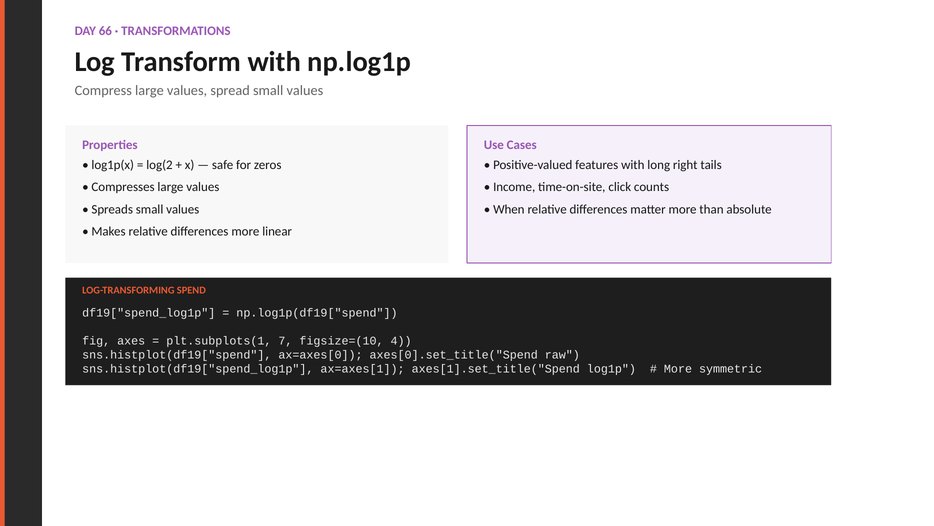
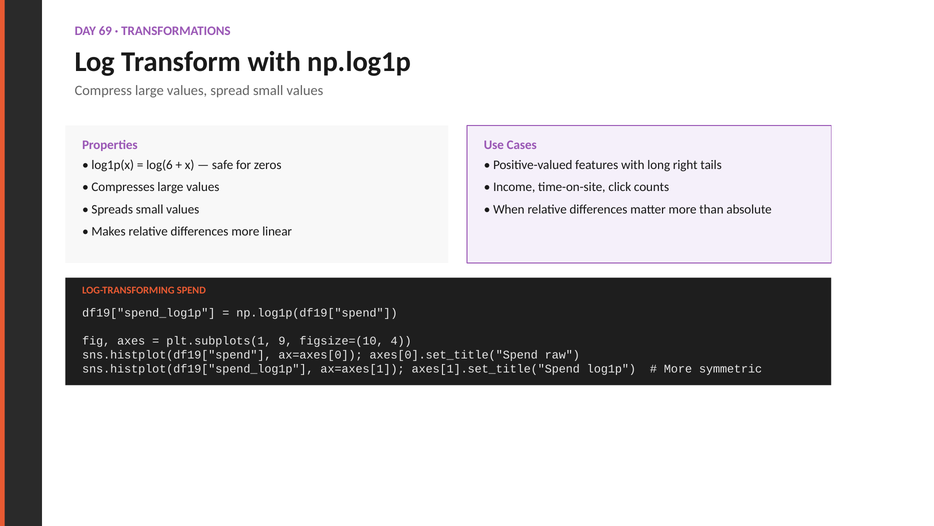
66: 66 -> 69 (105, 31)
log(2: log(2 -> log(6 (159, 165)
7: 7 -> 9 (285, 340)
